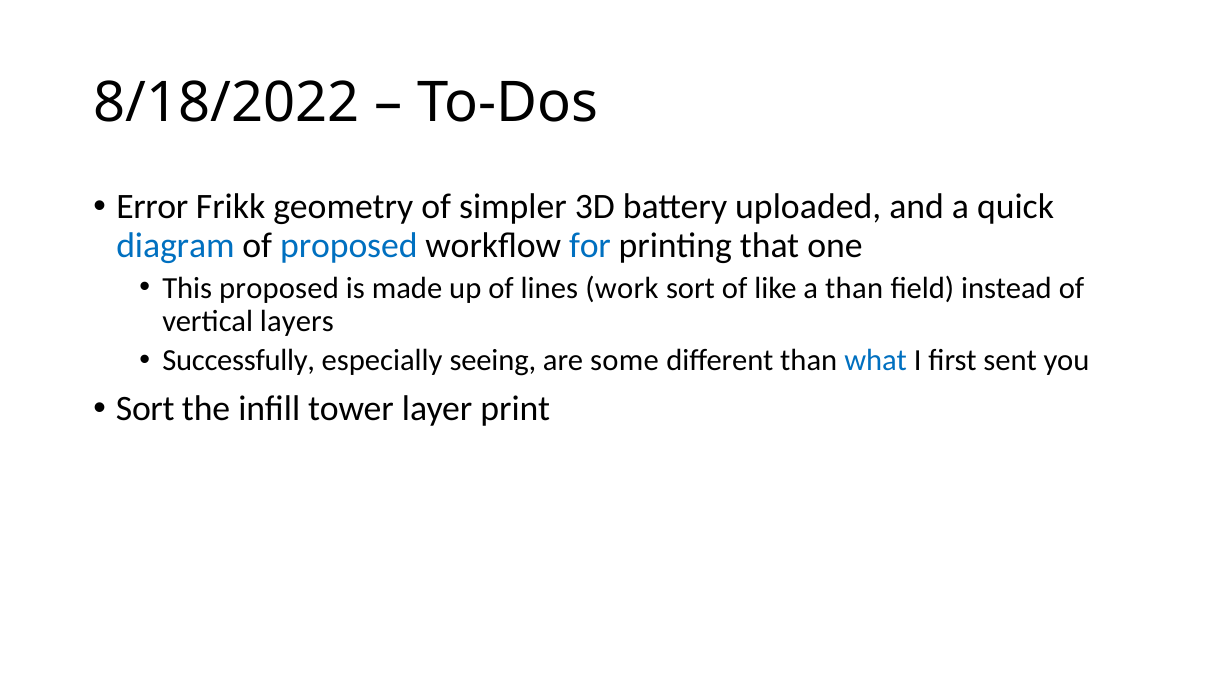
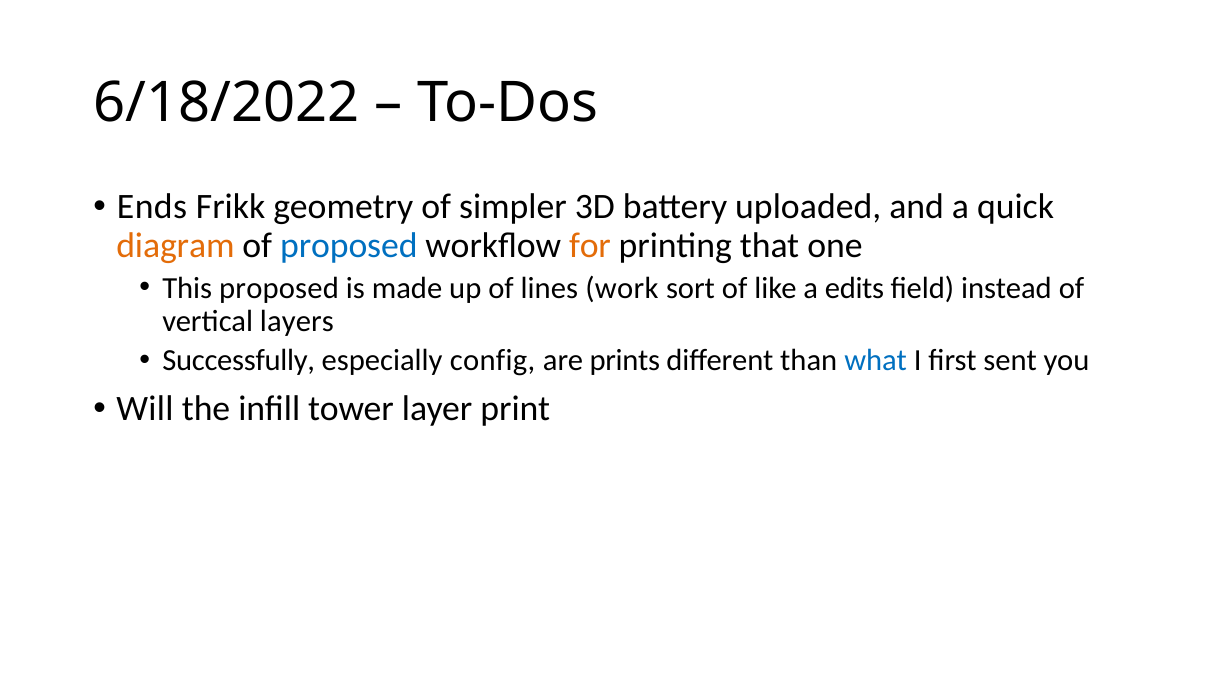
8/18/2022: 8/18/2022 -> 6/18/2022 (227, 103)
Error: Error -> Ends (152, 207)
diagram colour: blue -> orange (175, 246)
for colour: blue -> orange (590, 246)
a than: than -> edits (854, 288)
seeing: seeing -> config (493, 360)
some: some -> prints (625, 360)
Sort: Sort -> Will (145, 409)
